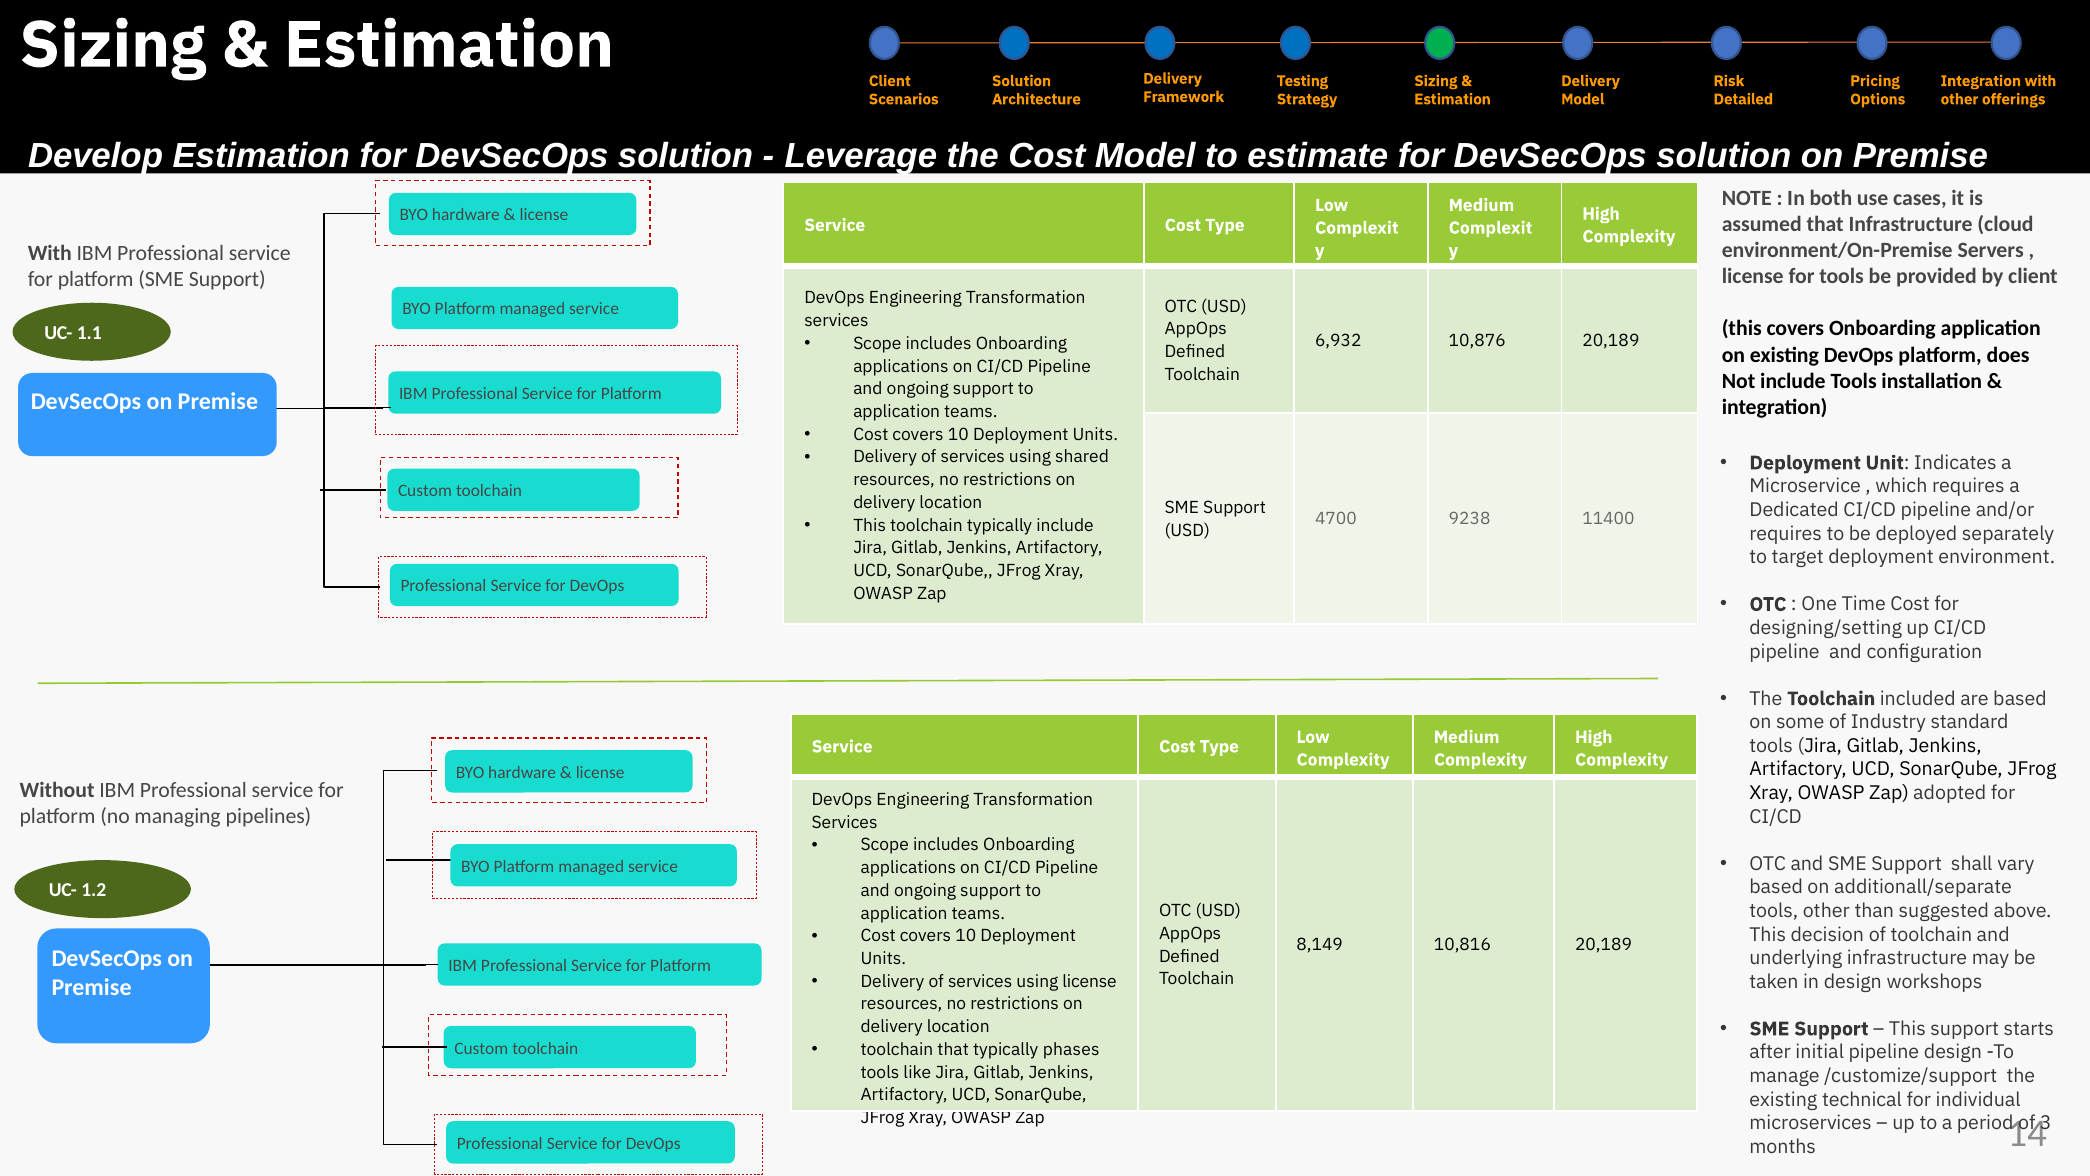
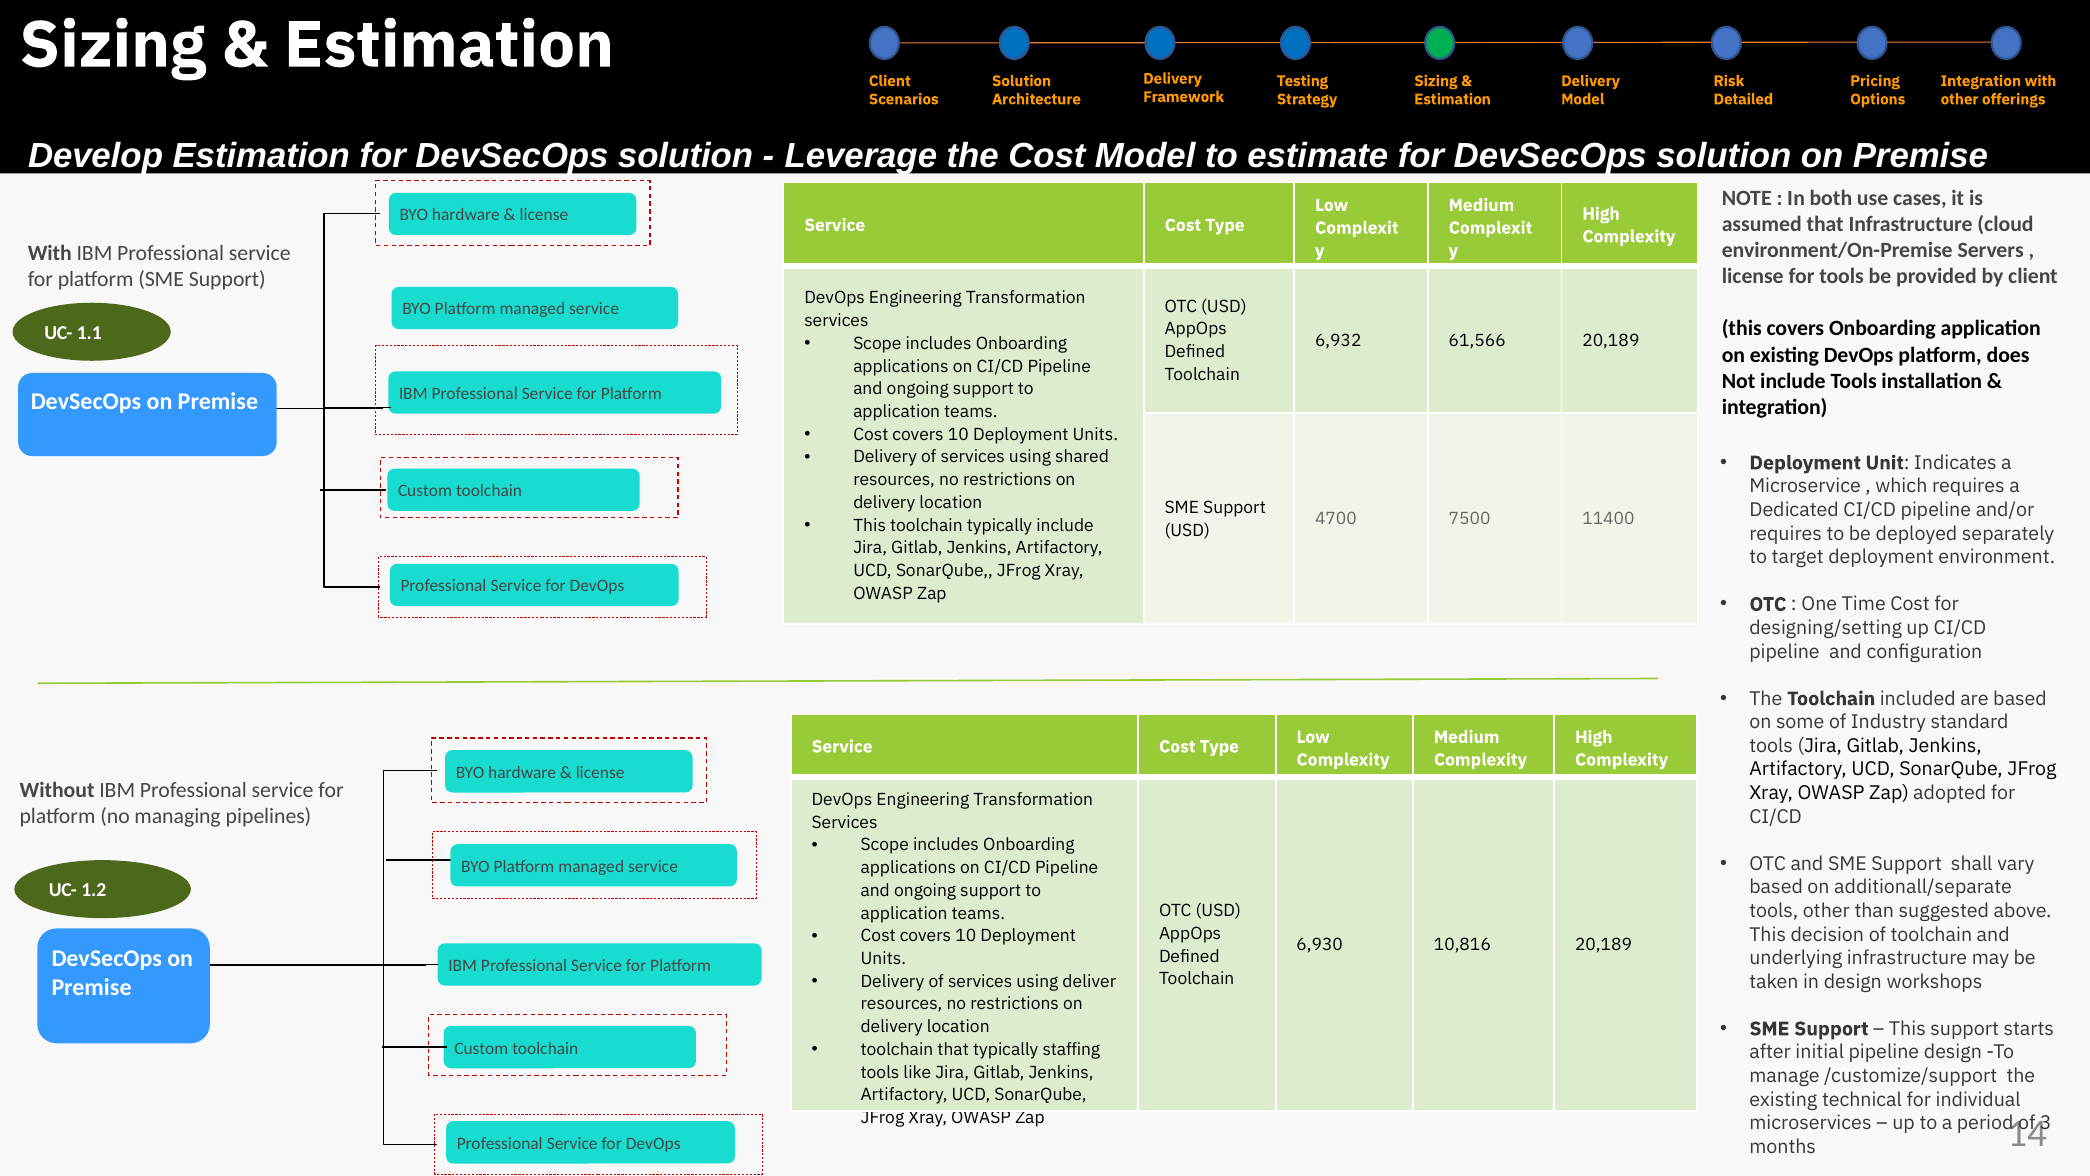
10,876: 10,876 -> 61,566 (1477, 340)
9238: 9238 -> 7500 (1470, 519)
8,149: 8,149 -> 6,930 (1320, 945)
using license: license -> deliver (1089, 981)
phases: phases -> staffing (1071, 1049)
